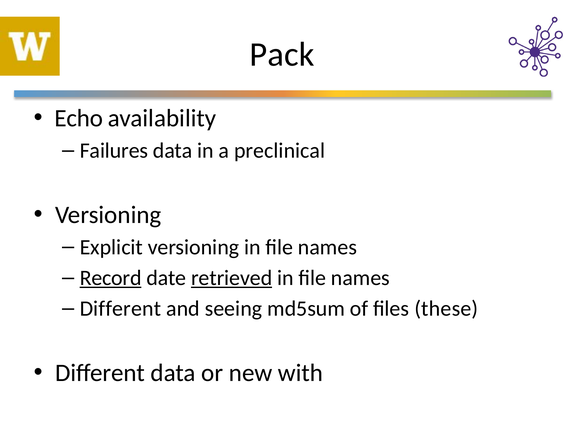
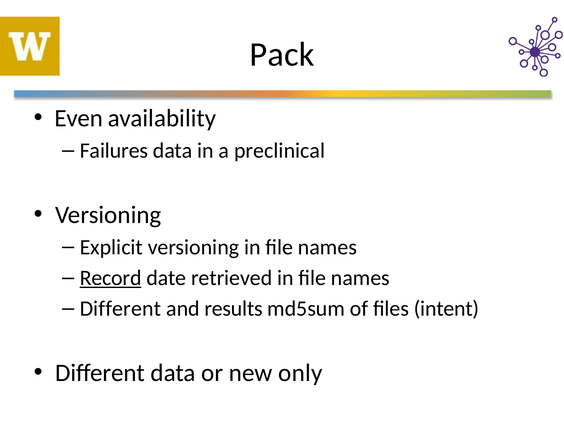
Echo: Echo -> Even (79, 118)
retrieved underline: present -> none (232, 278)
seeing: seeing -> results (234, 309)
these: these -> intent (447, 309)
with: with -> only (300, 373)
